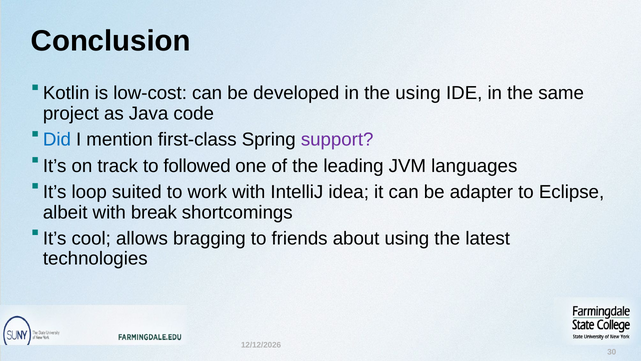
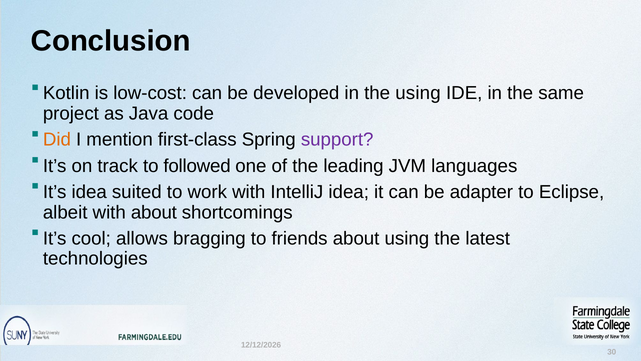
Did colour: blue -> orange (57, 140)
It’s loop: loop -> idea (89, 192)
with break: break -> about (154, 212)
